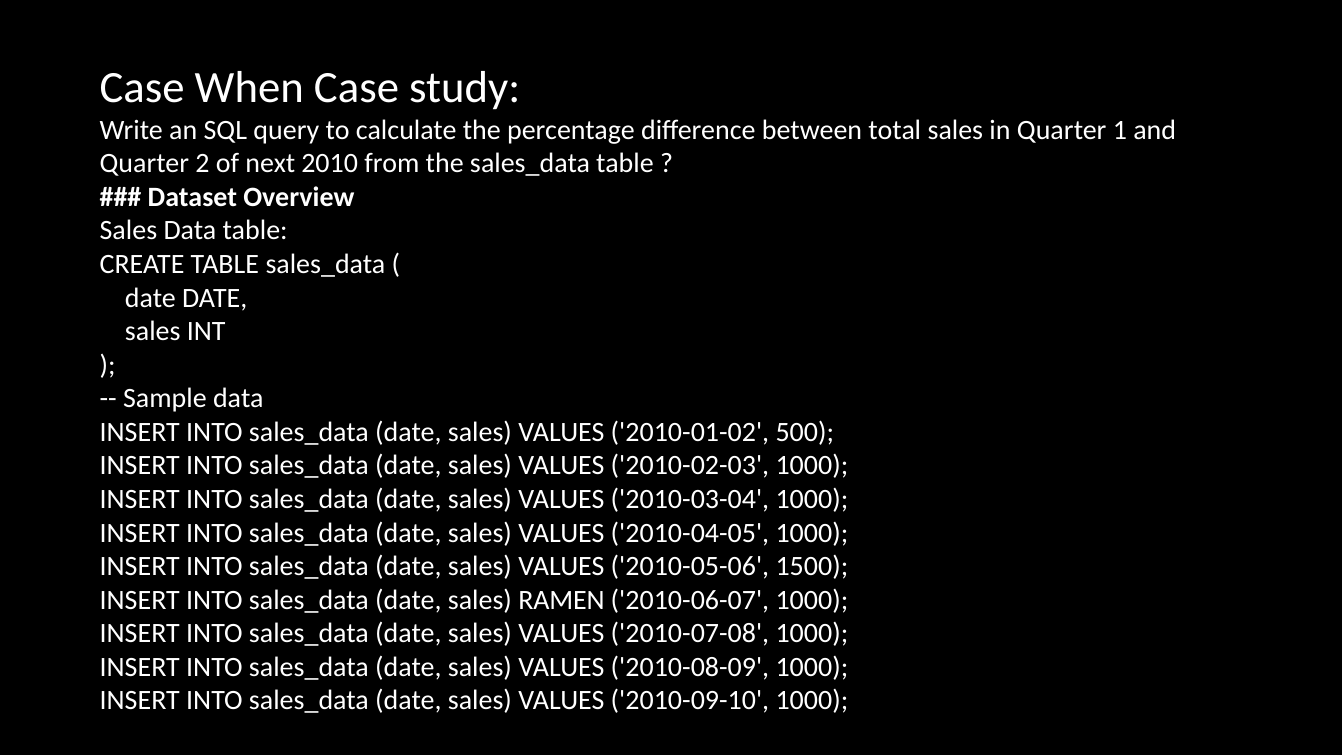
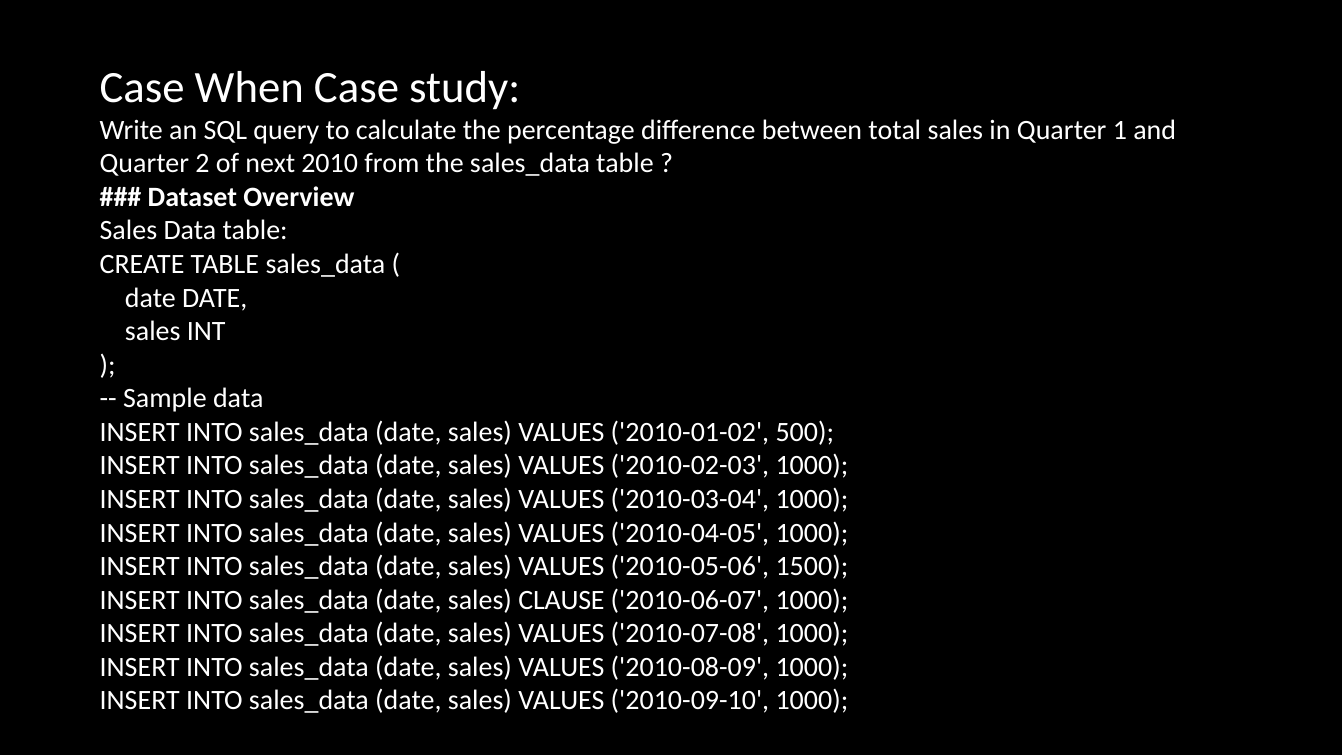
RAMEN: RAMEN -> CLAUSE (561, 600)
